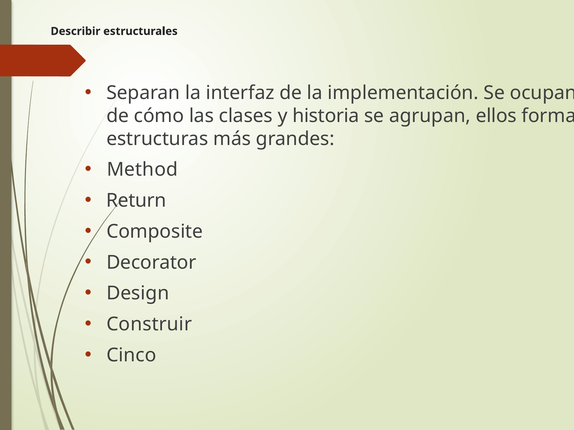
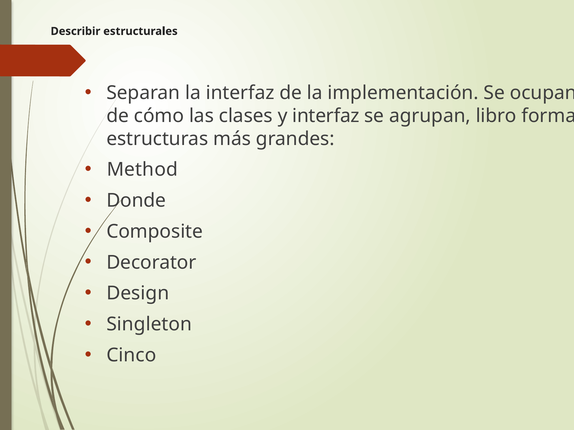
y historia: historia -> interfaz (326, 116)
ellos: ellos -> libro (496, 116)
Return: Return -> Donde (136, 201)
Construir: Construir -> Singleton (149, 325)
